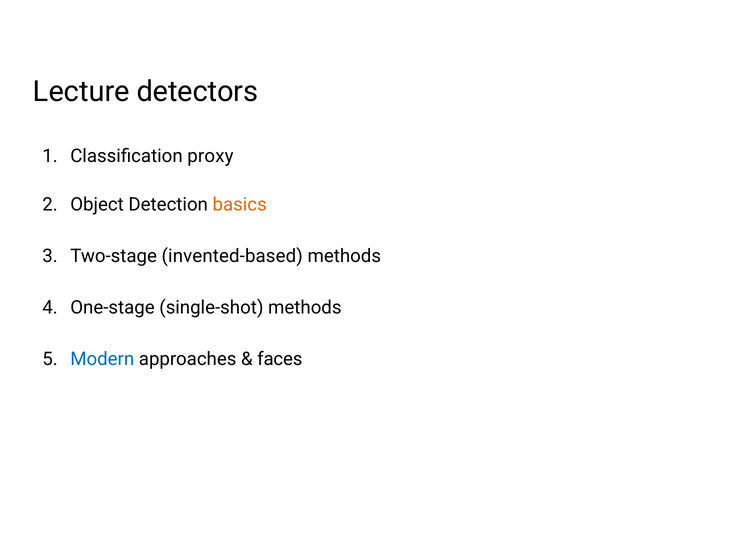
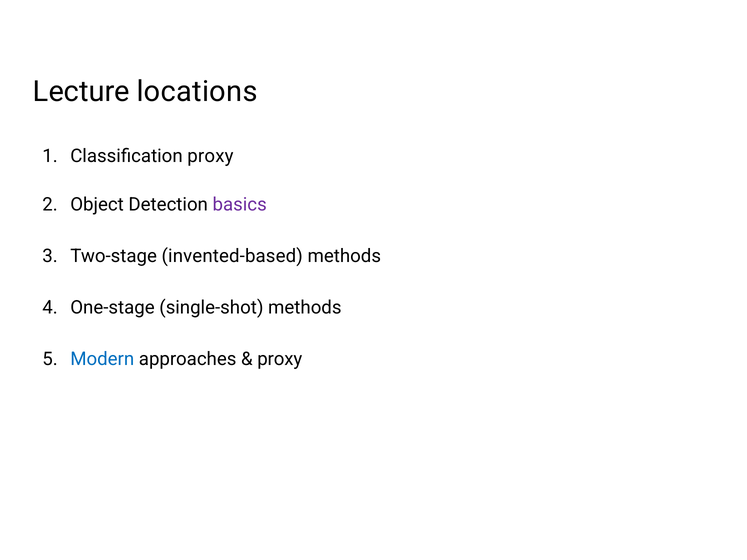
detectors: detectors -> locations (197, 92)
basics colour: orange -> purple (240, 205)
faces: faces -> proxy (280, 359)
